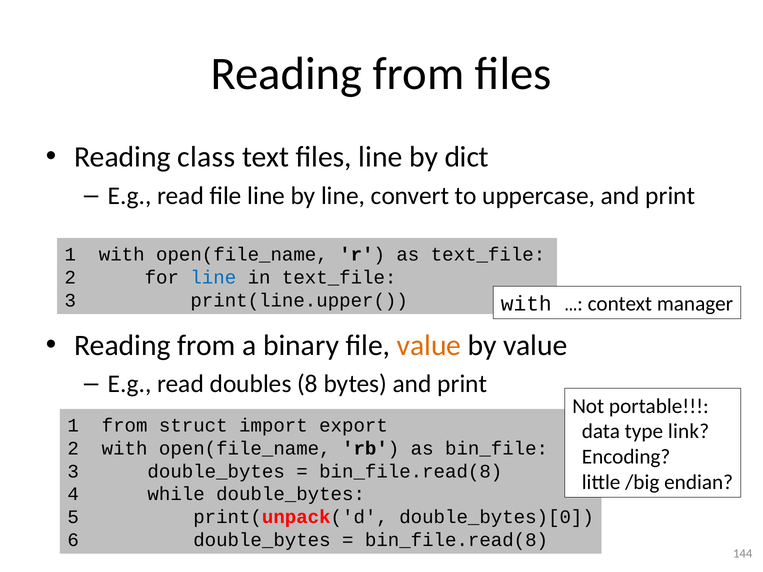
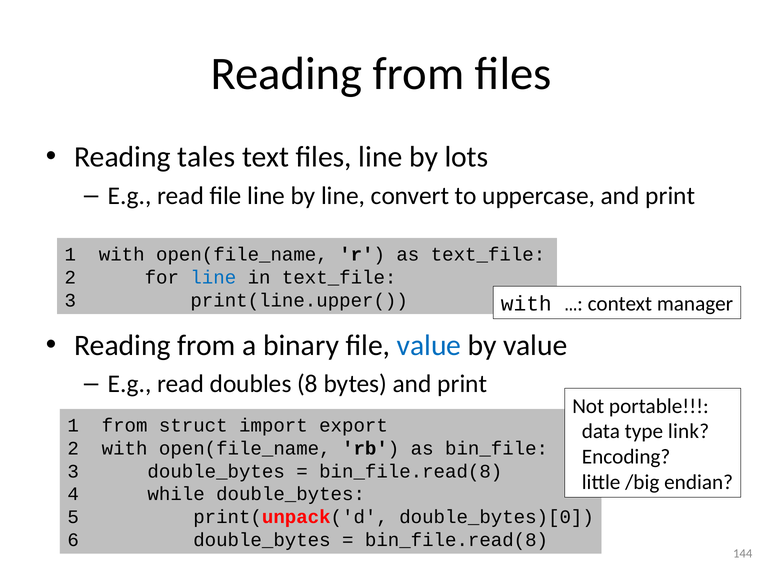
class: class -> tales (206, 157)
dict: dict -> lots (467, 157)
value colour: orange -> blue (429, 346)
